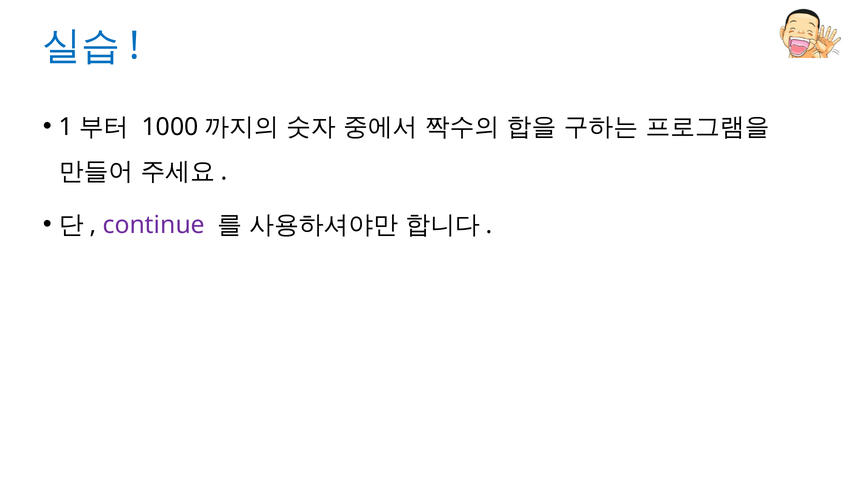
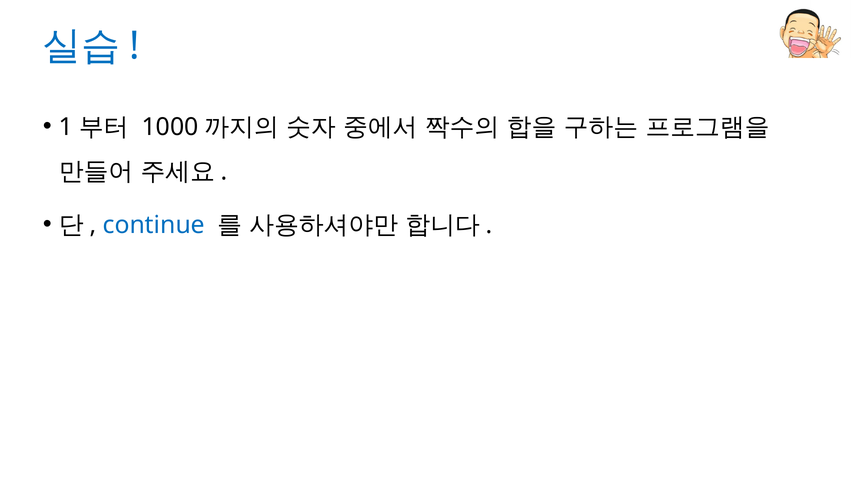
continue colour: purple -> blue (154, 225)
